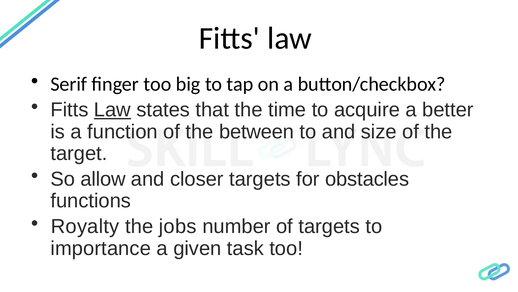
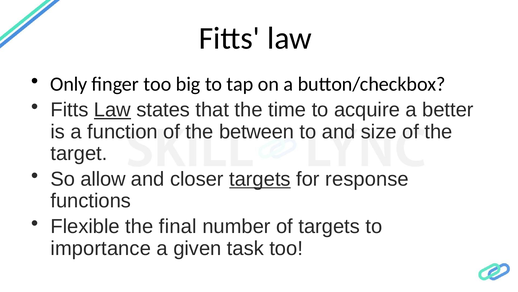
Serif: Serif -> Only (69, 84)
targets underline: none -> present (260, 179)
obstacles: obstacles -> response (367, 179)
Royalty: Royalty -> Flexible (85, 226)
jobs: jobs -> final (178, 226)
